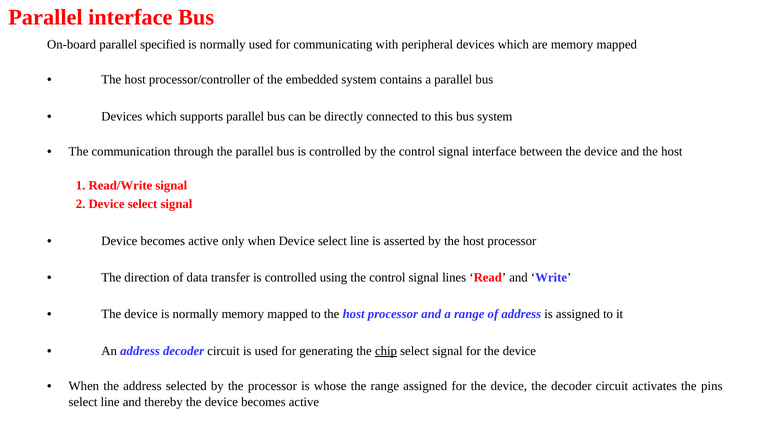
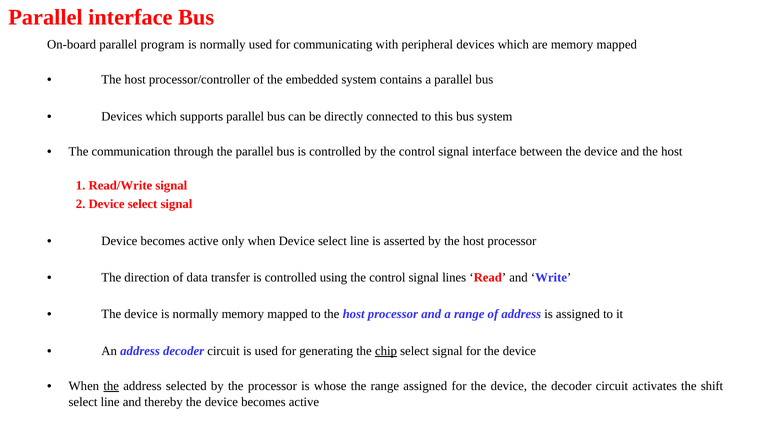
specified: specified -> program (163, 44)
the underline: none -> present (111, 386)
pins: pins -> shift (712, 386)
